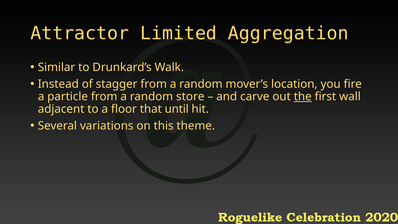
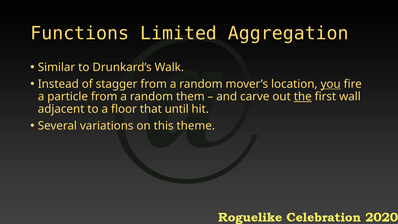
Attractor: Attractor -> Functions (80, 33)
you underline: none -> present (331, 84)
store: store -> them (190, 97)
